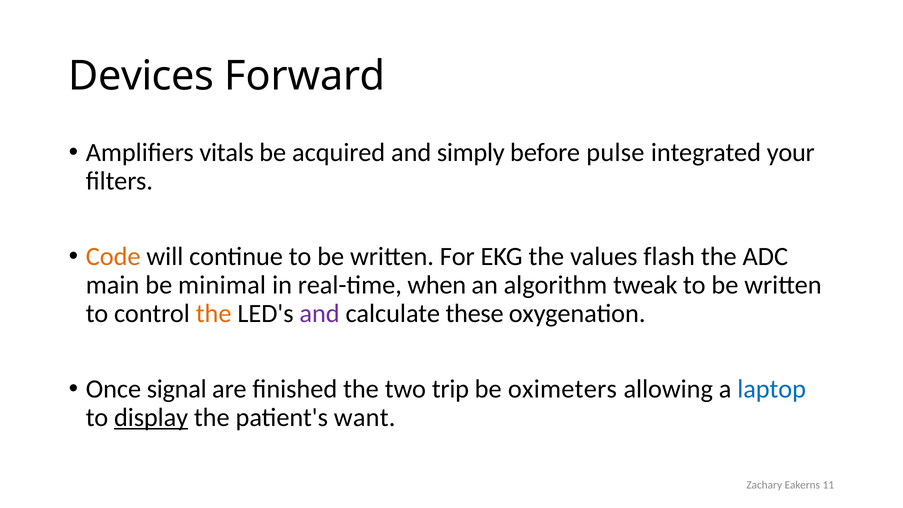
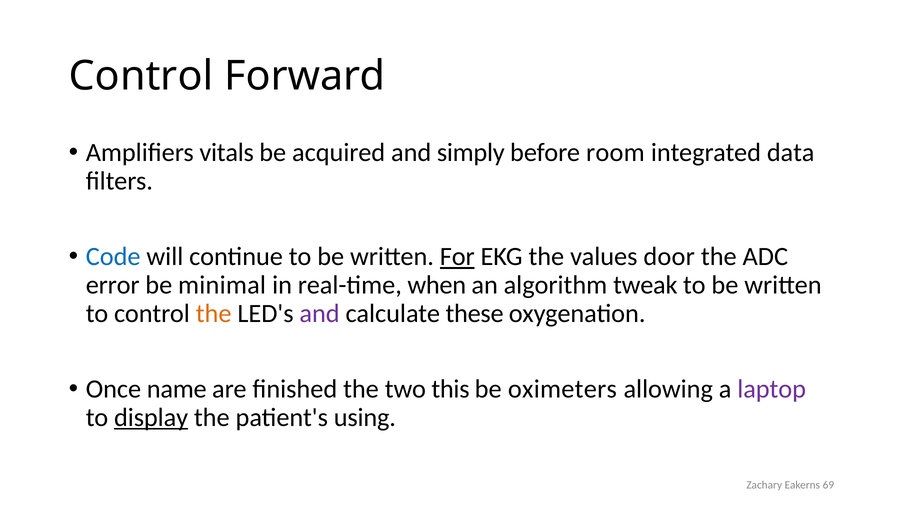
Devices: Devices -> Control (141, 76)
pulse: pulse -> room (615, 153)
your: your -> data (791, 153)
Code colour: orange -> blue (113, 257)
For underline: none -> present (457, 257)
flash: flash -> door (669, 257)
main: main -> error (113, 285)
signal: signal -> name (177, 389)
trip: trip -> this (450, 389)
laptop colour: blue -> purple (772, 389)
want: want -> using (365, 417)
11: 11 -> 69 (828, 485)
